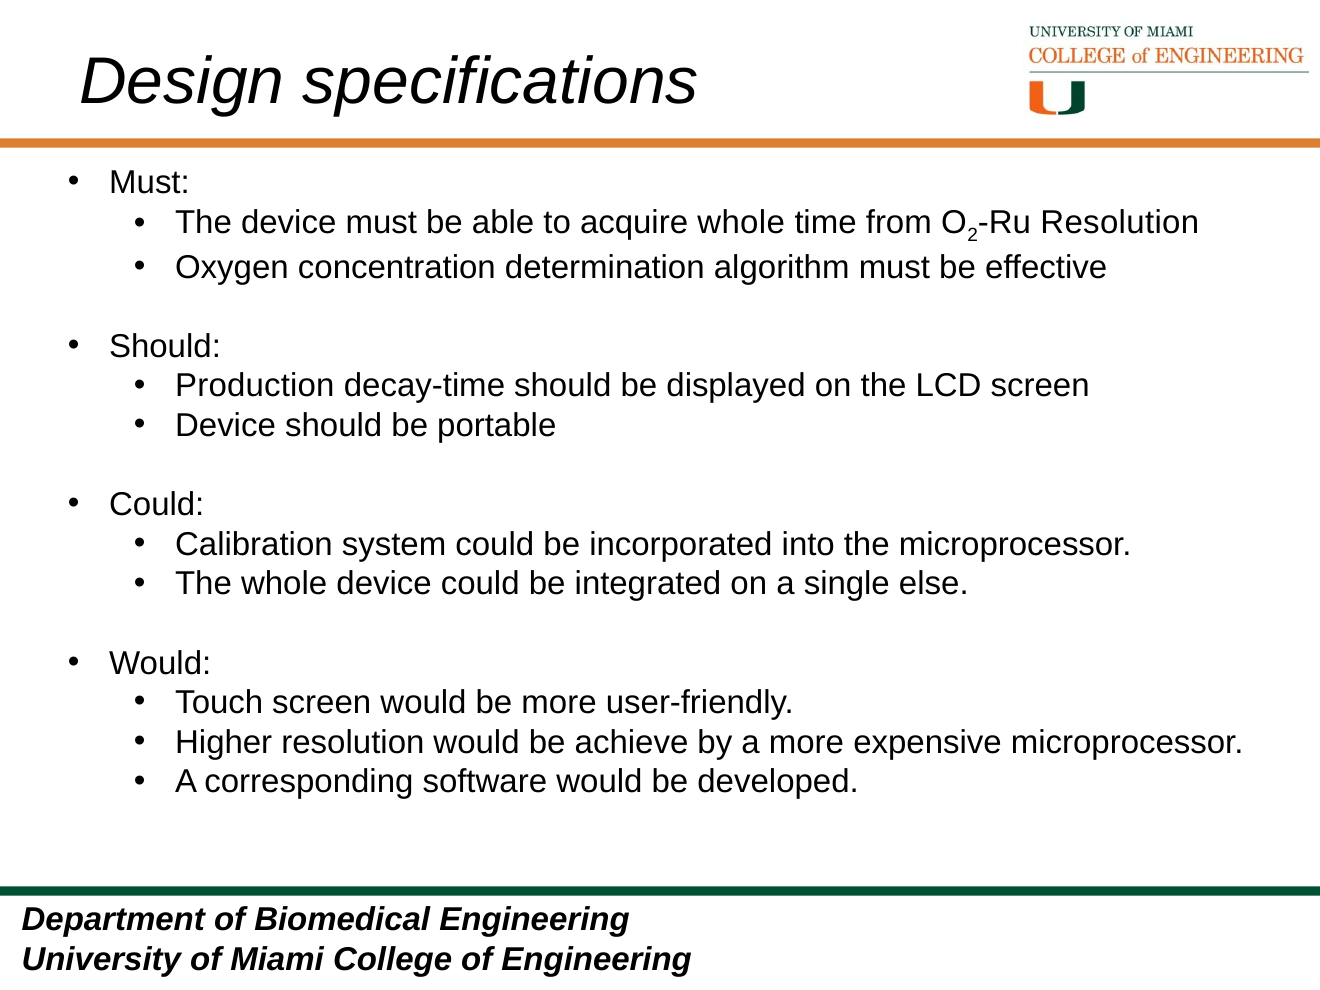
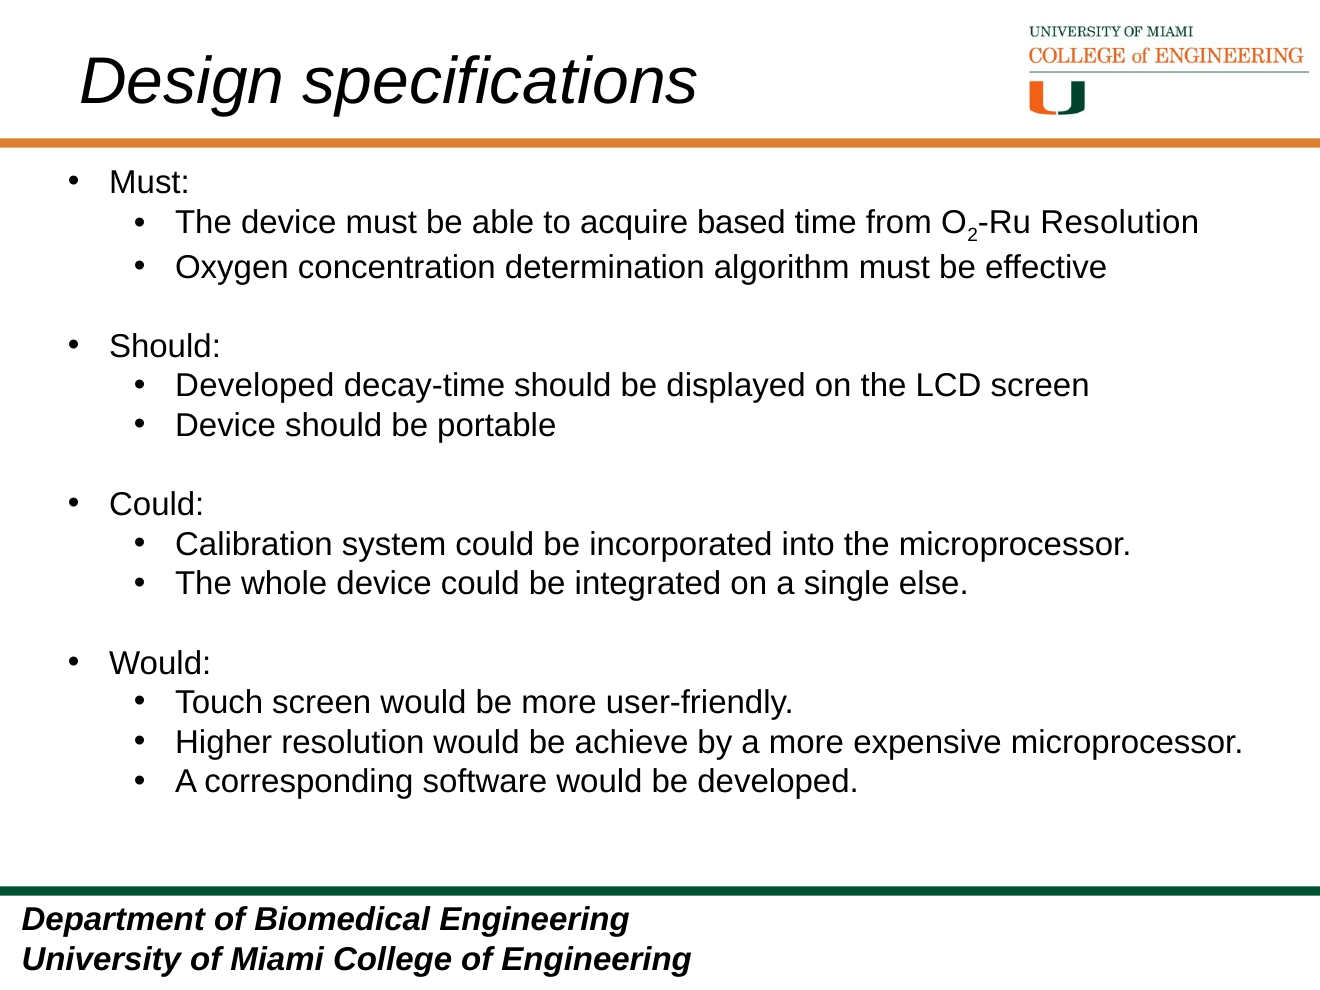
acquire whole: whole -> based (742, 222)
Production: Production -> Developed (255, 386)
